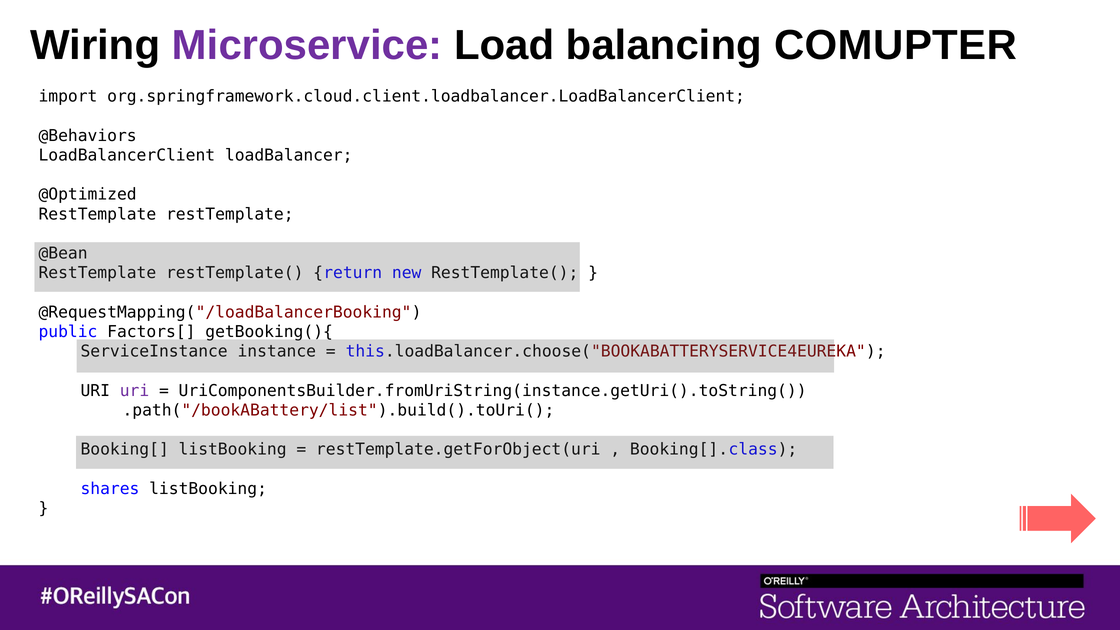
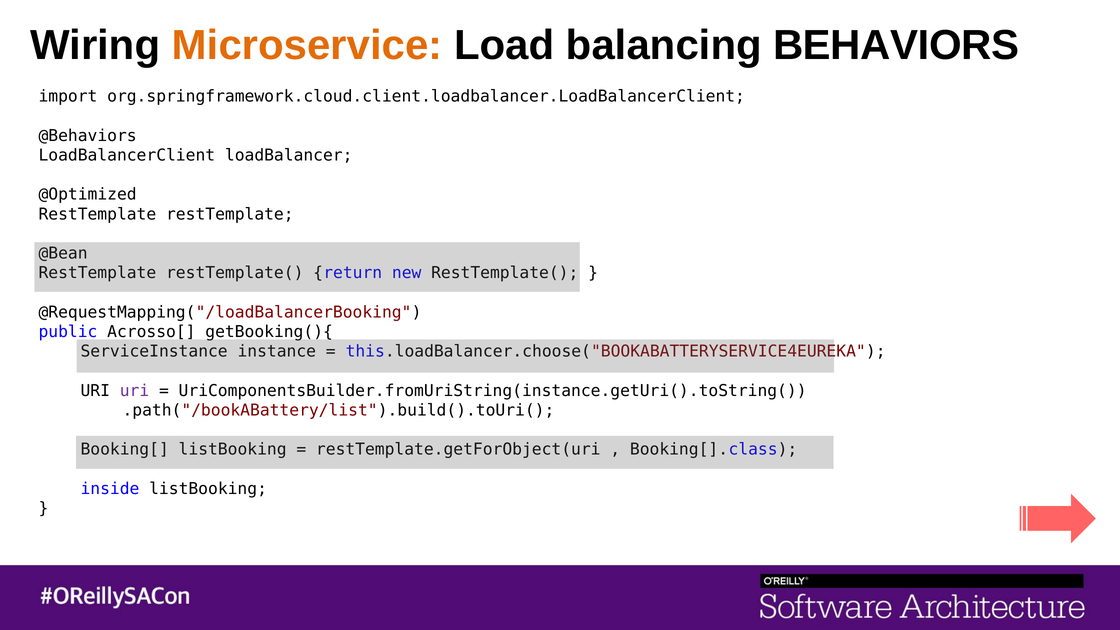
Microservice colour: purple -> orange (307, 45)
COMUPTER: COMUPTER -> BEHAVIORS (896, 45)
Factors[: Factors[ -> Acrosso[ (151, 332)
shares: shares -> inside (110, 489)
